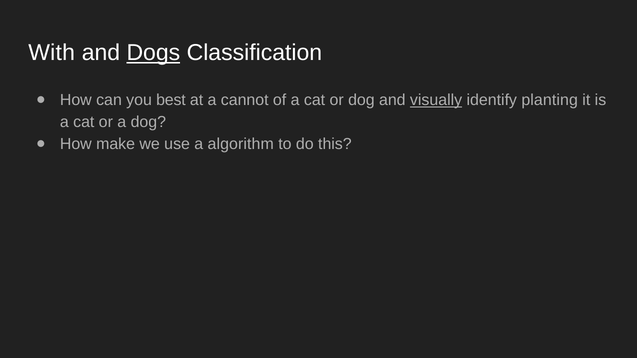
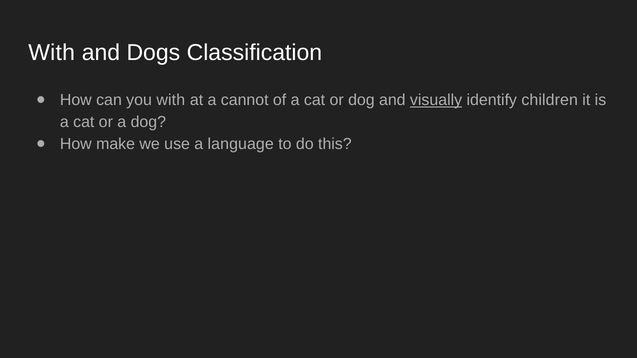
Dogs underline: present -> none (153, 53)
you best: best -> with (171, 100)
planting: planting -> children (550, 100)
algorithm: algorithm -> language (241, 144)
